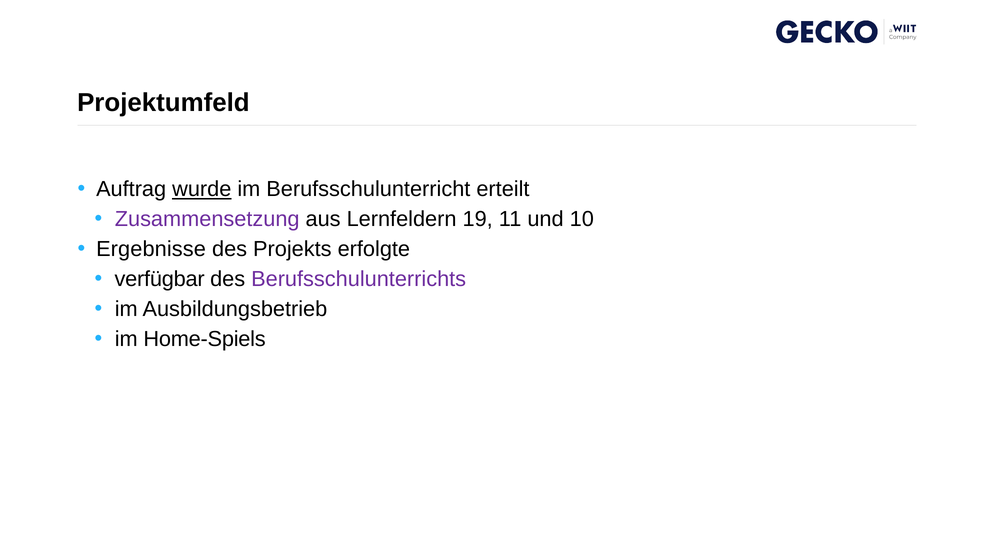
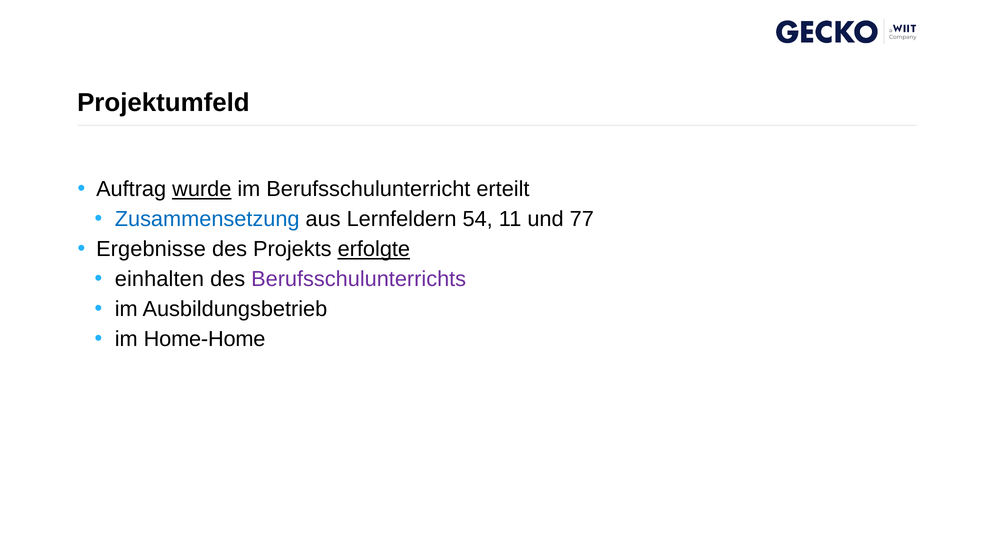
Zusammensetzung colour: purple -> blue (207, 219)
19: 19 -> 54 (478, 219)
10: 10 -> 77 (582, 219)
erfolgte underline: none -> present (374, 249)
verfügbar: verfügbar -> einhalten (159, 279)
Home-Spiels: Home-Spiels -> Home-Home (205, 339)
